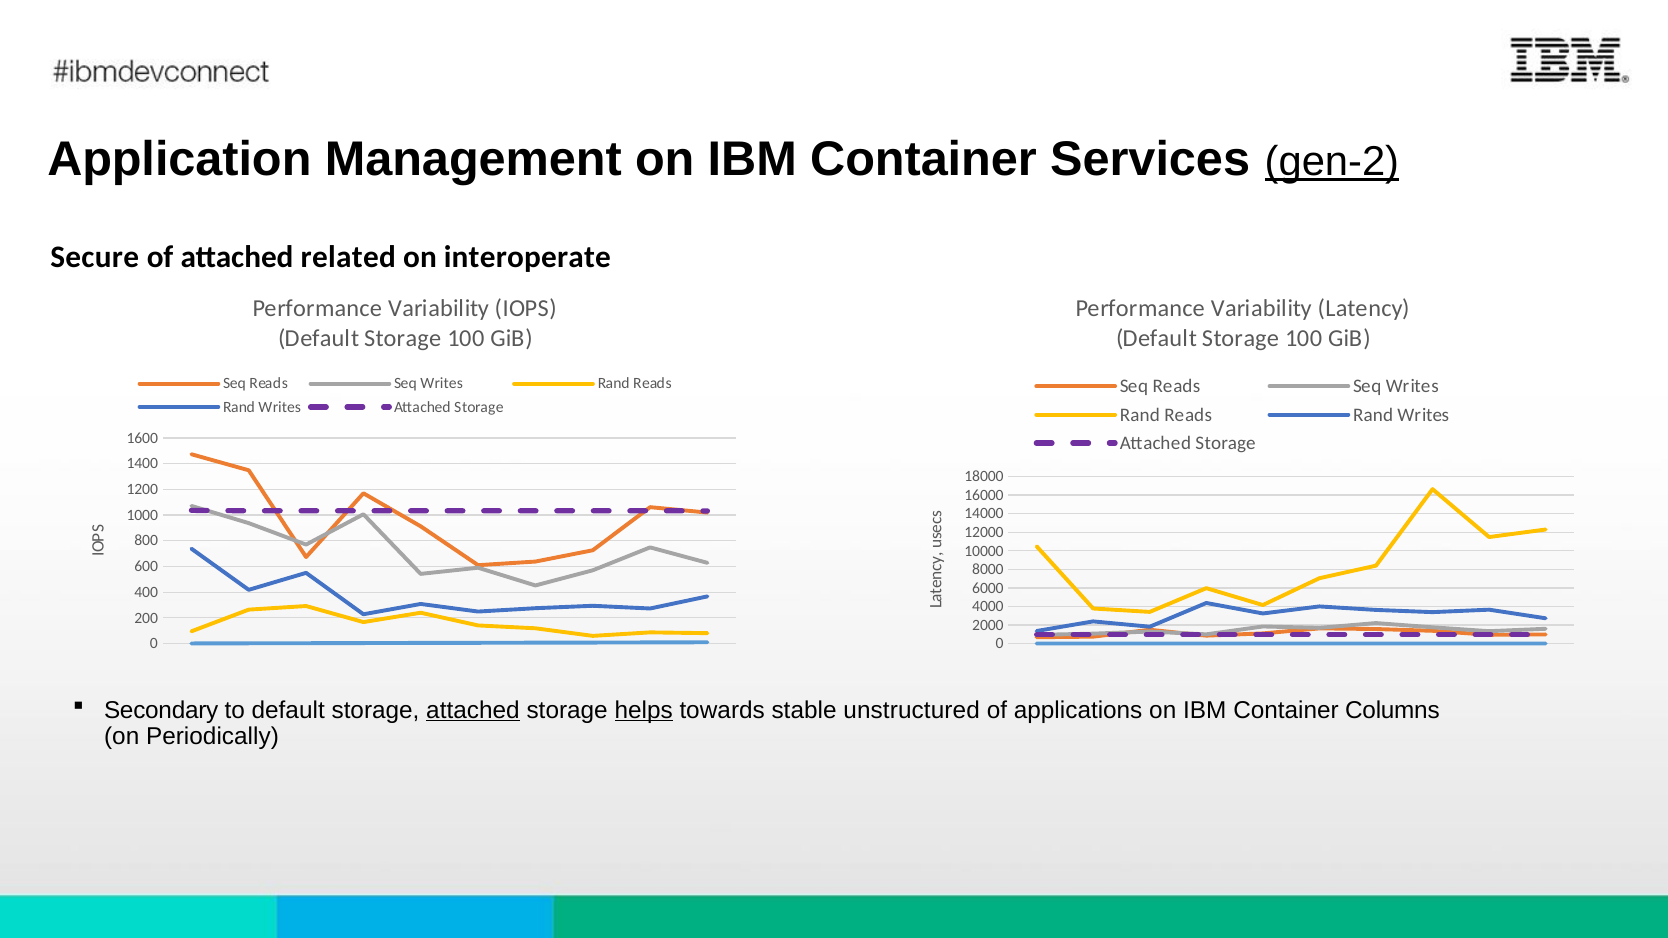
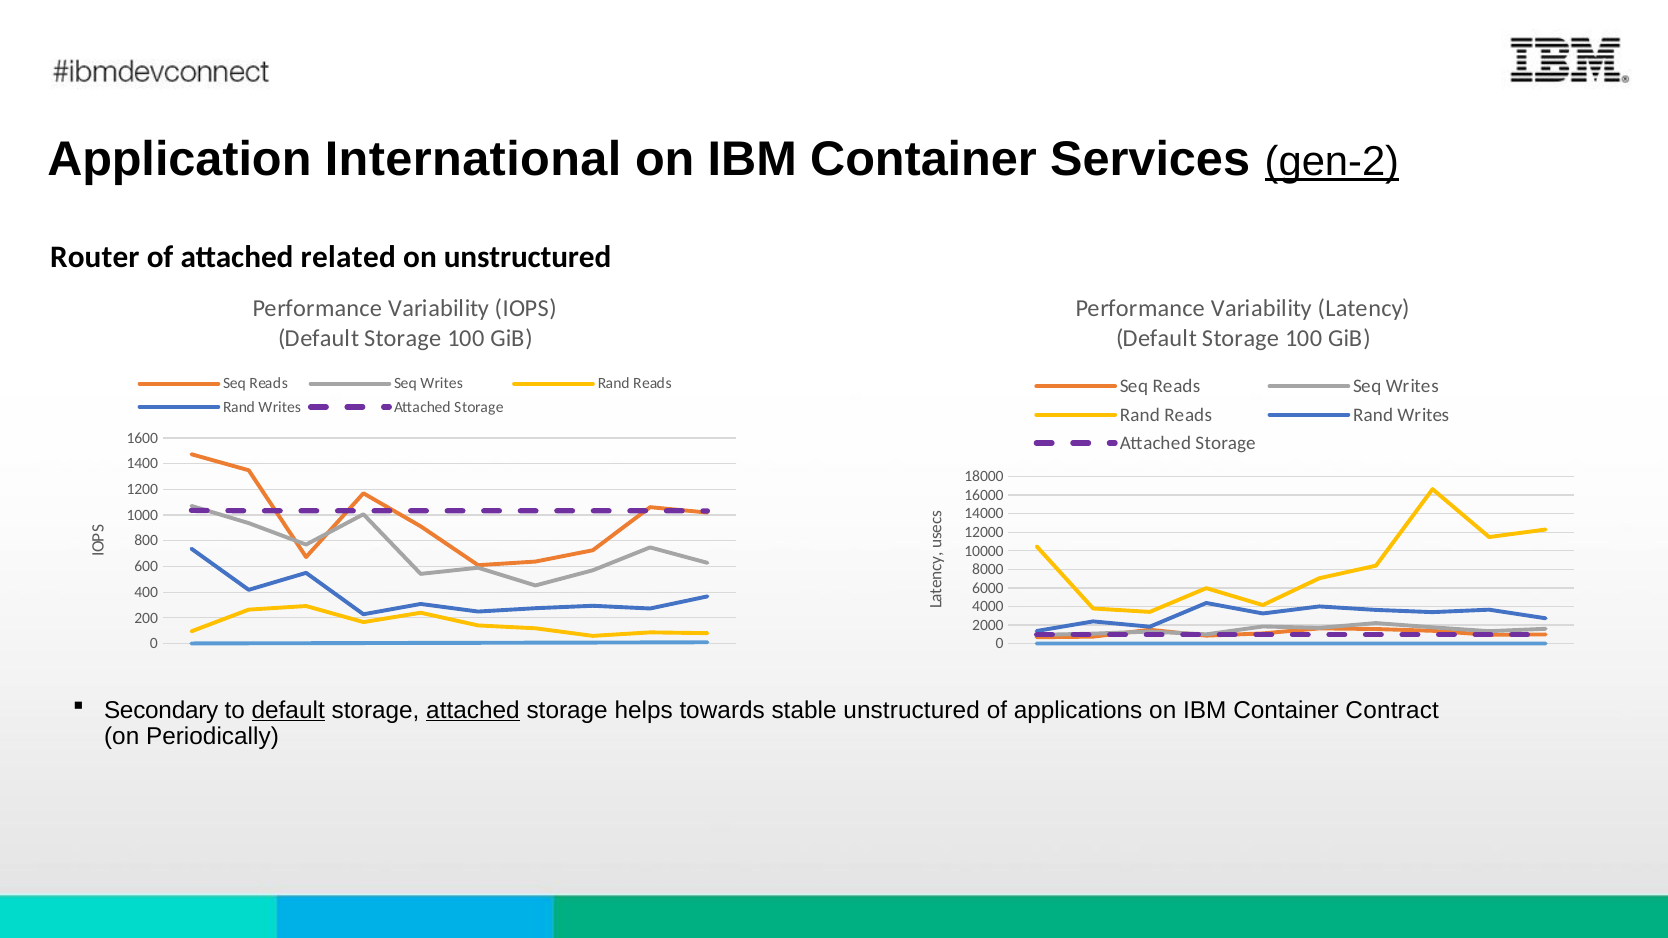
Management: Management -> International (473, 159)
Secure: Secure -> Router (95, 257)
on interoperate: interoperate -> unstructured (528, 257)
default underline: none -> present (288, 710)
helps underline: present -> none (644, 710)
Columns: Columns -> Contract (1392, 710)
